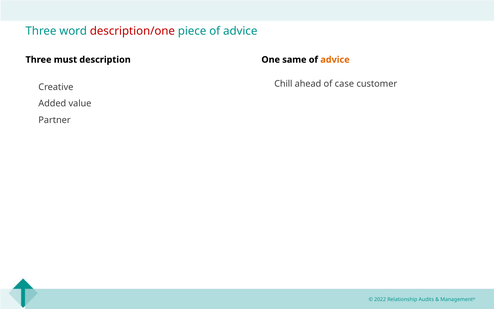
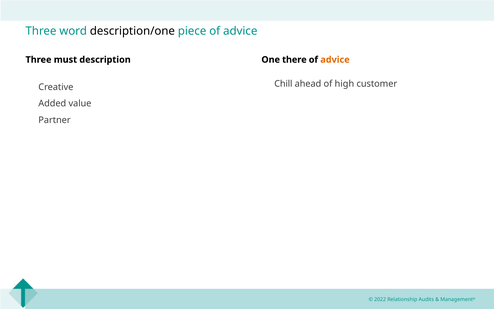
description/one colour: red -> black (132, 31)
same: same -> there (294, 60)
case: case -> high (344, 84)
